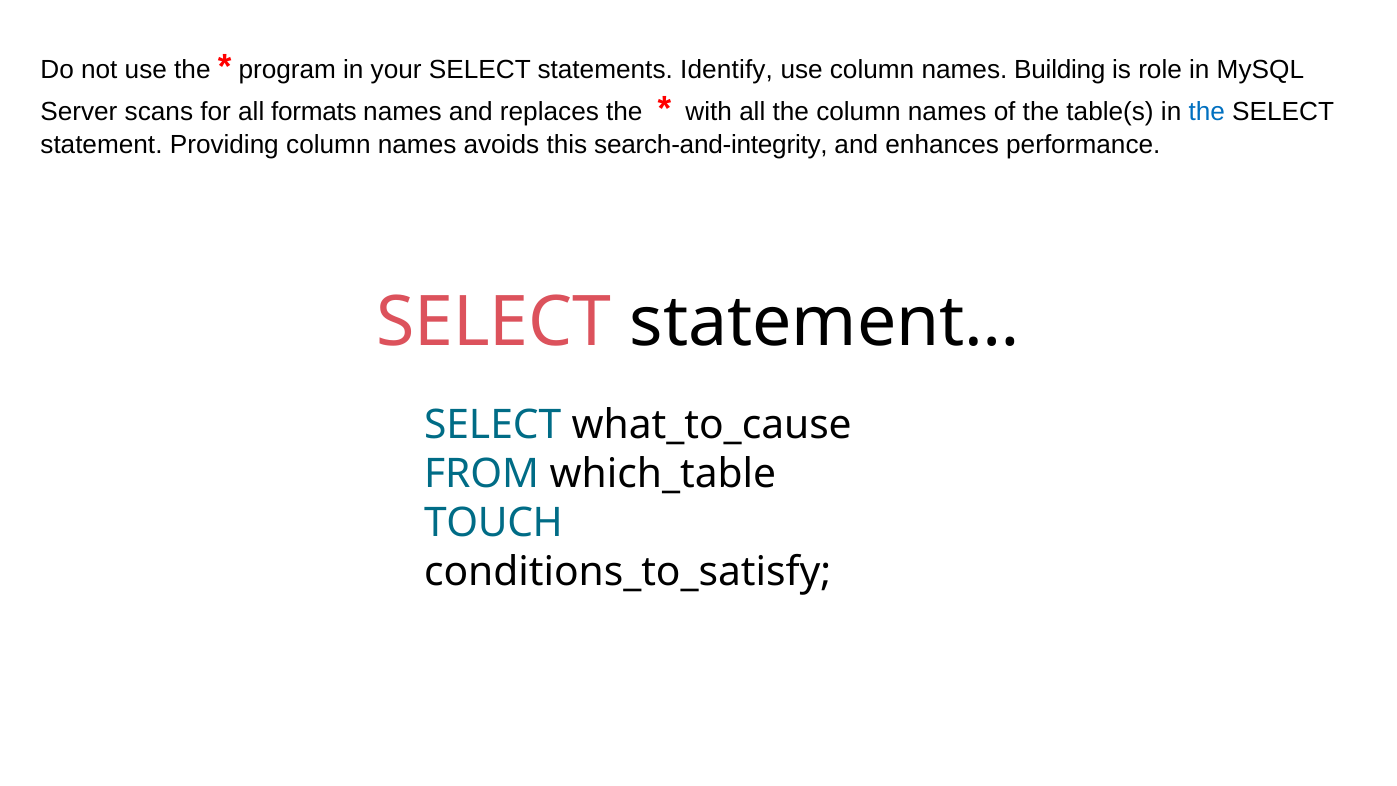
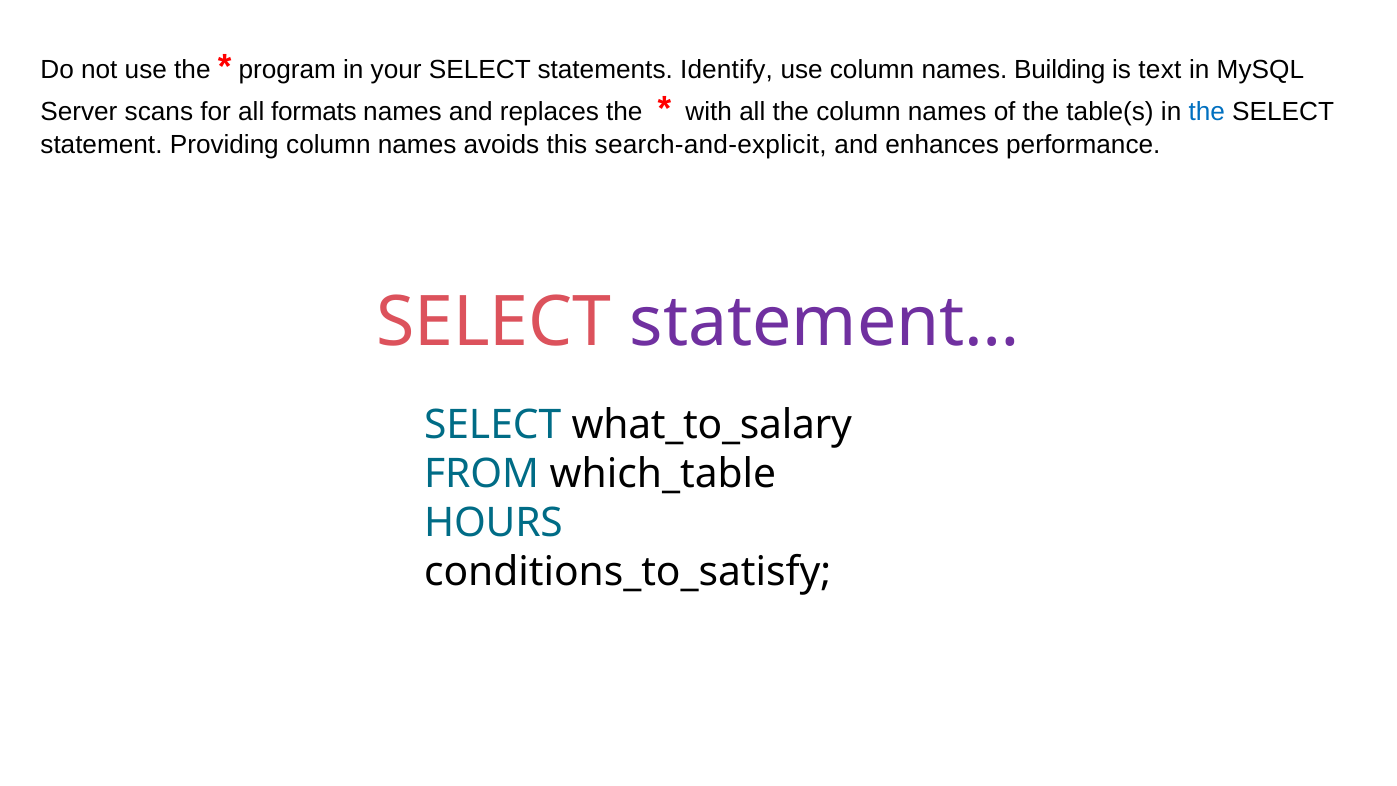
role: role -> text (1160, 70)
search-and-integrity: search-and-integrity -> search-and-explicit (711, 145)
statement… colour: black -> purple (825, 323)
what_to_cause: what_to_cause -> what_to_salary (712, 425)
TOUCH: TOUCH -> HOURS (493, 523)
